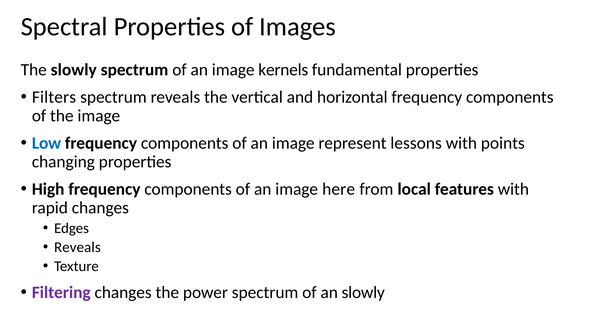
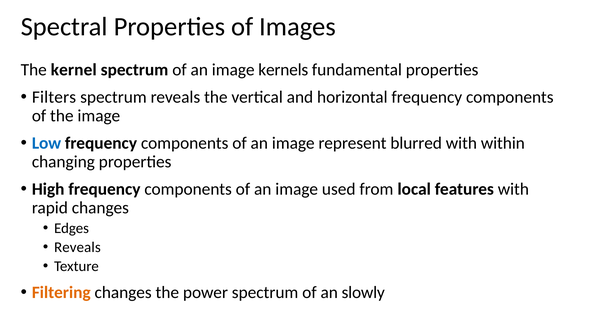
The slowly: slowly -> kernel (74, 70)
lessons: lessons -> blurred (416, 143)
points: points -> within (503, 143)
here: here -> used (339, 189)
Filtering colour: purple -> orange (61, 292)
